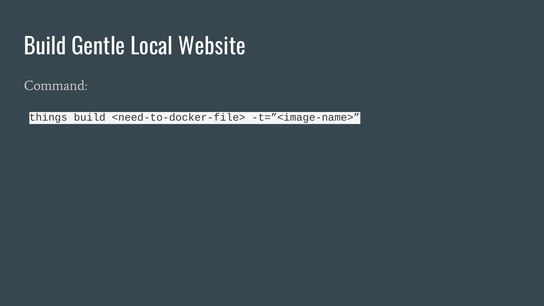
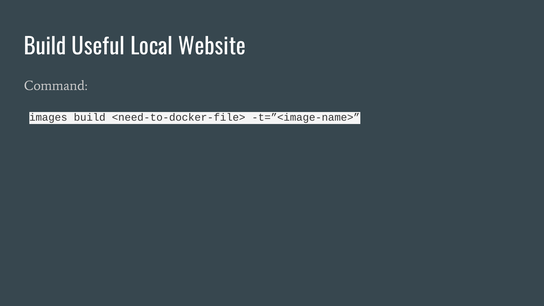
Gentle: Gentle -> Useful (98, 47)
things: things -> images (48, 117)
